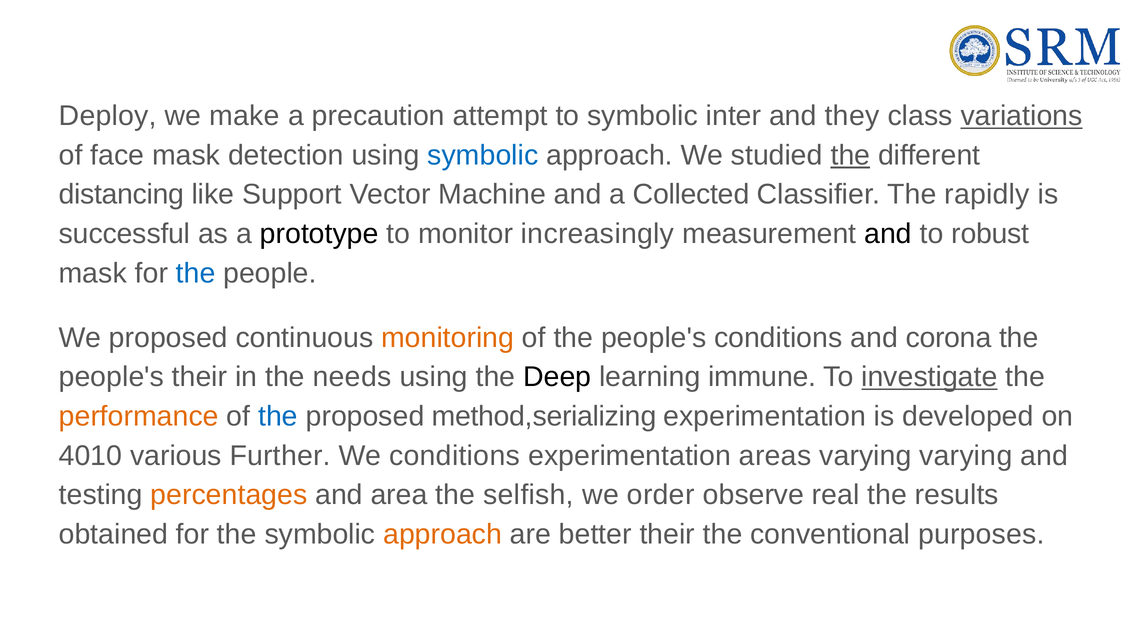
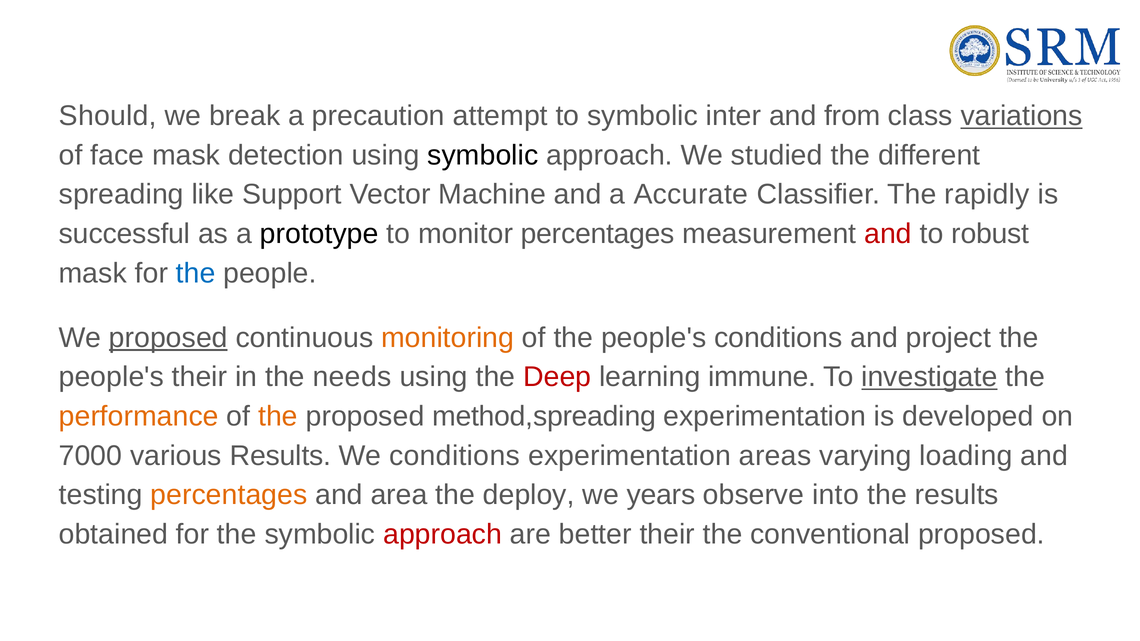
Deploy: Deploy -> Should (108, 116)
make: make -> break (245, 116)
they: they -> from (852, 116)
symbolic colour: blue -> black (483, 155)
the underline: present -> none (850, 155)
distancing: distancing -> spreading (121, 195)
Collected: Collected -> Accurate (691, 195)
monitor increasingly: increasingly -> percentages (598, 234)
and colour: black -> red (888, 234)
proposed underline: none -> present (168, 338)
corona: corona -> project (948, 338)
Deep colour: black -> red (557, 377)
the colour: blue -> orange (278, 417)
method,serializing: method,serializing -> method,spreading (544, 417)
4010: 4010 -> 7000 (90, 456)
various Further: Further -> Results (280, 456)
varying varying: varying -> loading (966, 456)
selfish: selfish -> deploy (529, 495)
order: order -> years (661, 495)
real: real -> into (836, 495)
approach colour: orange -> red (443, 535)
conventional purposes: purposes -> proposed (981, 535)
